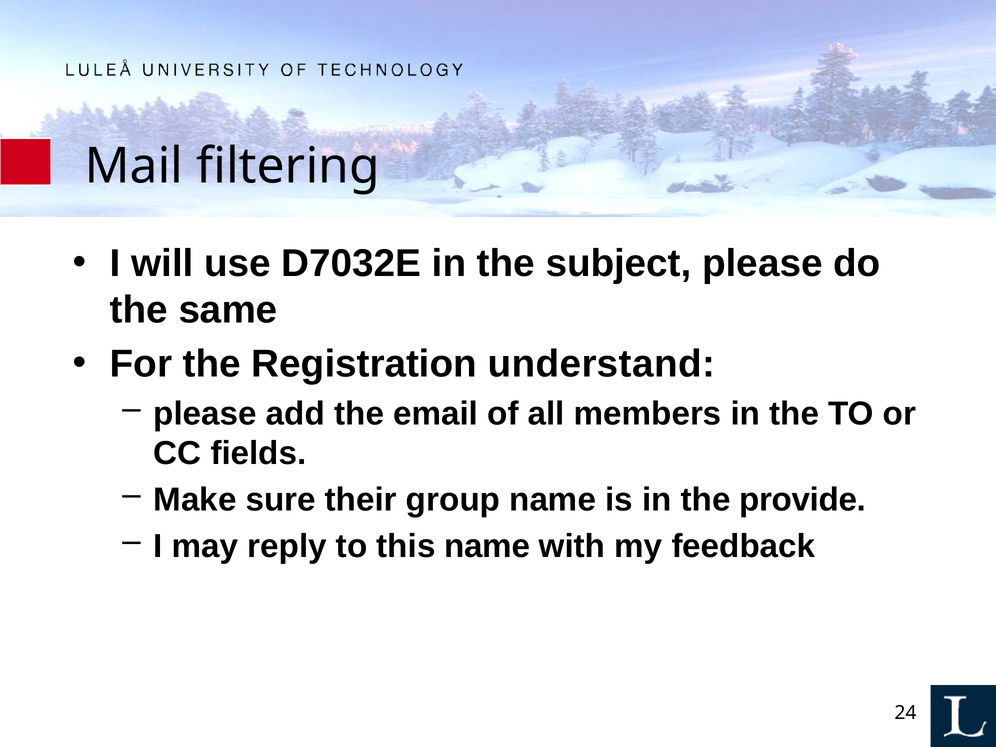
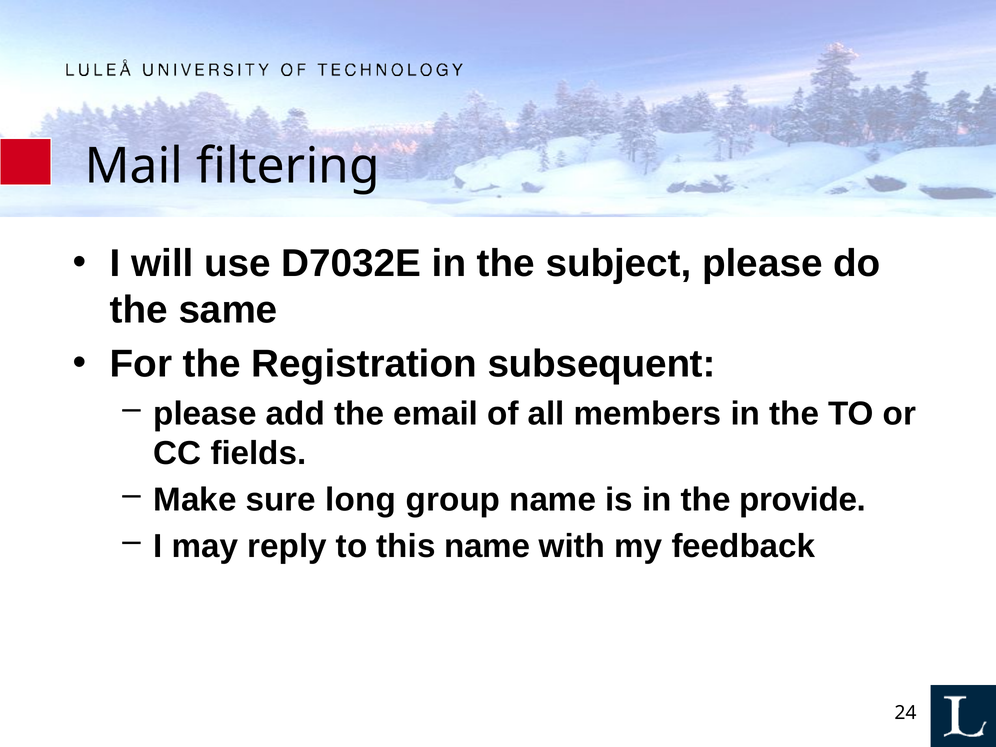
understand: understand -> subsequent (602, 364)
their: their -> long (361, 500)
